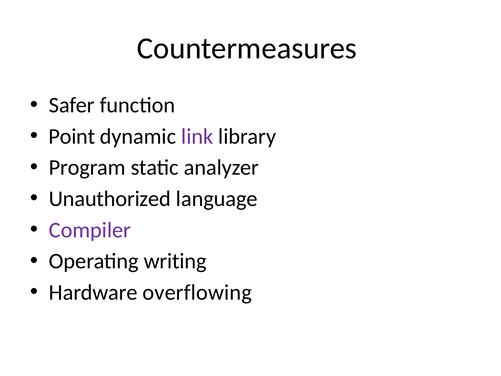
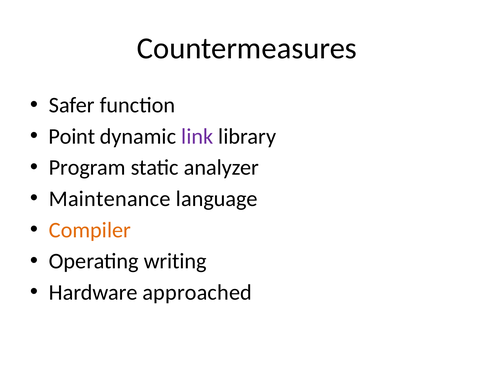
Unauthorized: Unauthorized -> Maintenance (110, 199)
Compiler colour: purple -> orange (90, 230)
overflowing: overflowing -> approached (197, 292)
